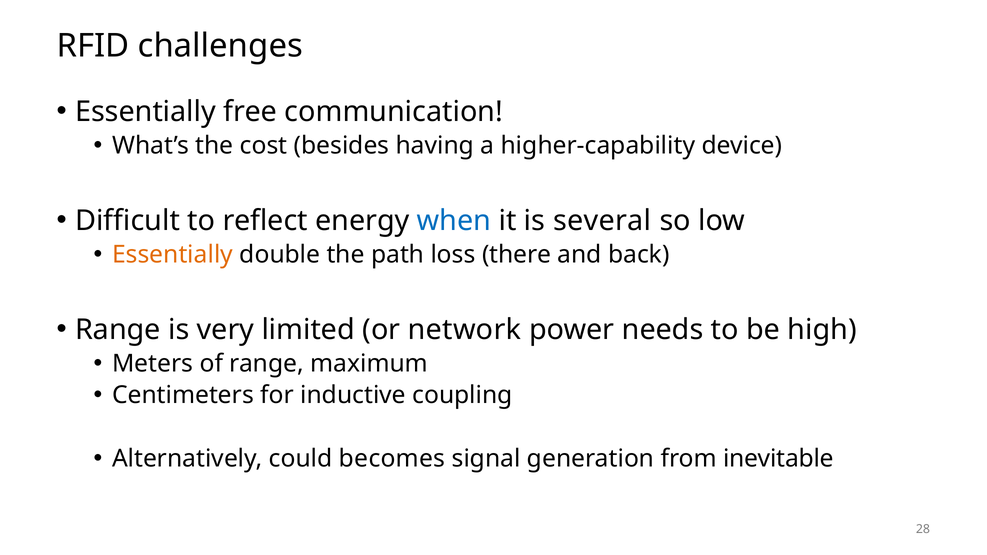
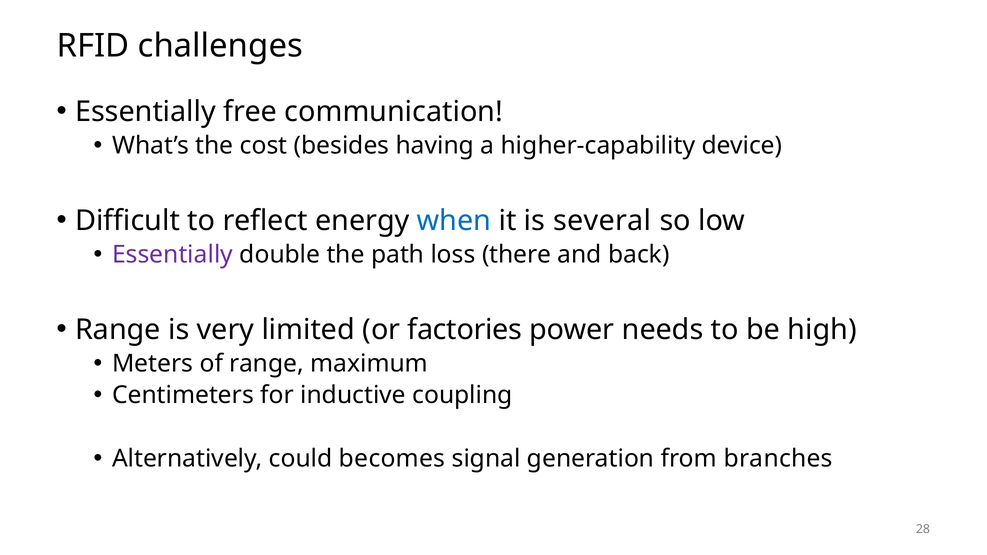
Essentially colour: orange -> purple (173, 255)
network: network -> factories (465, 330)
inevitable: inevitable -> branches (778, 459)
